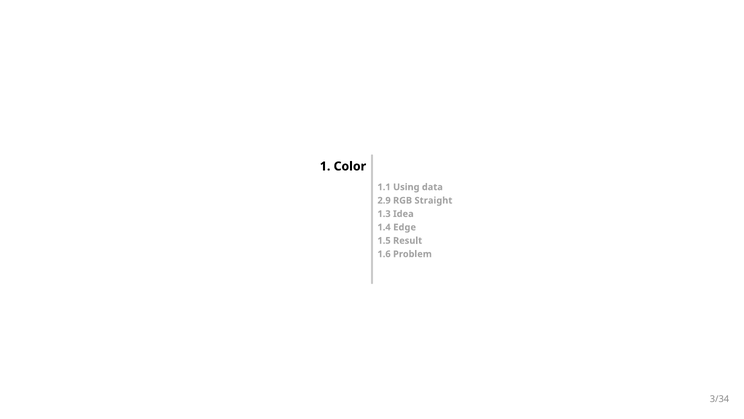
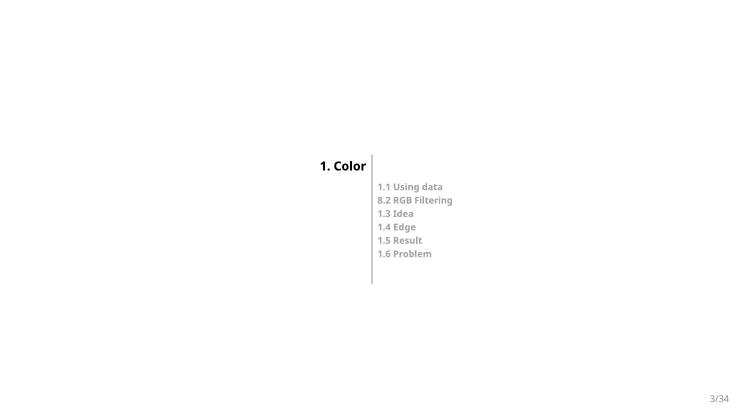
2.9: 2.9 -> 8.2 (384, 200)
Straight: Straight -> Filtering (433, 200)
